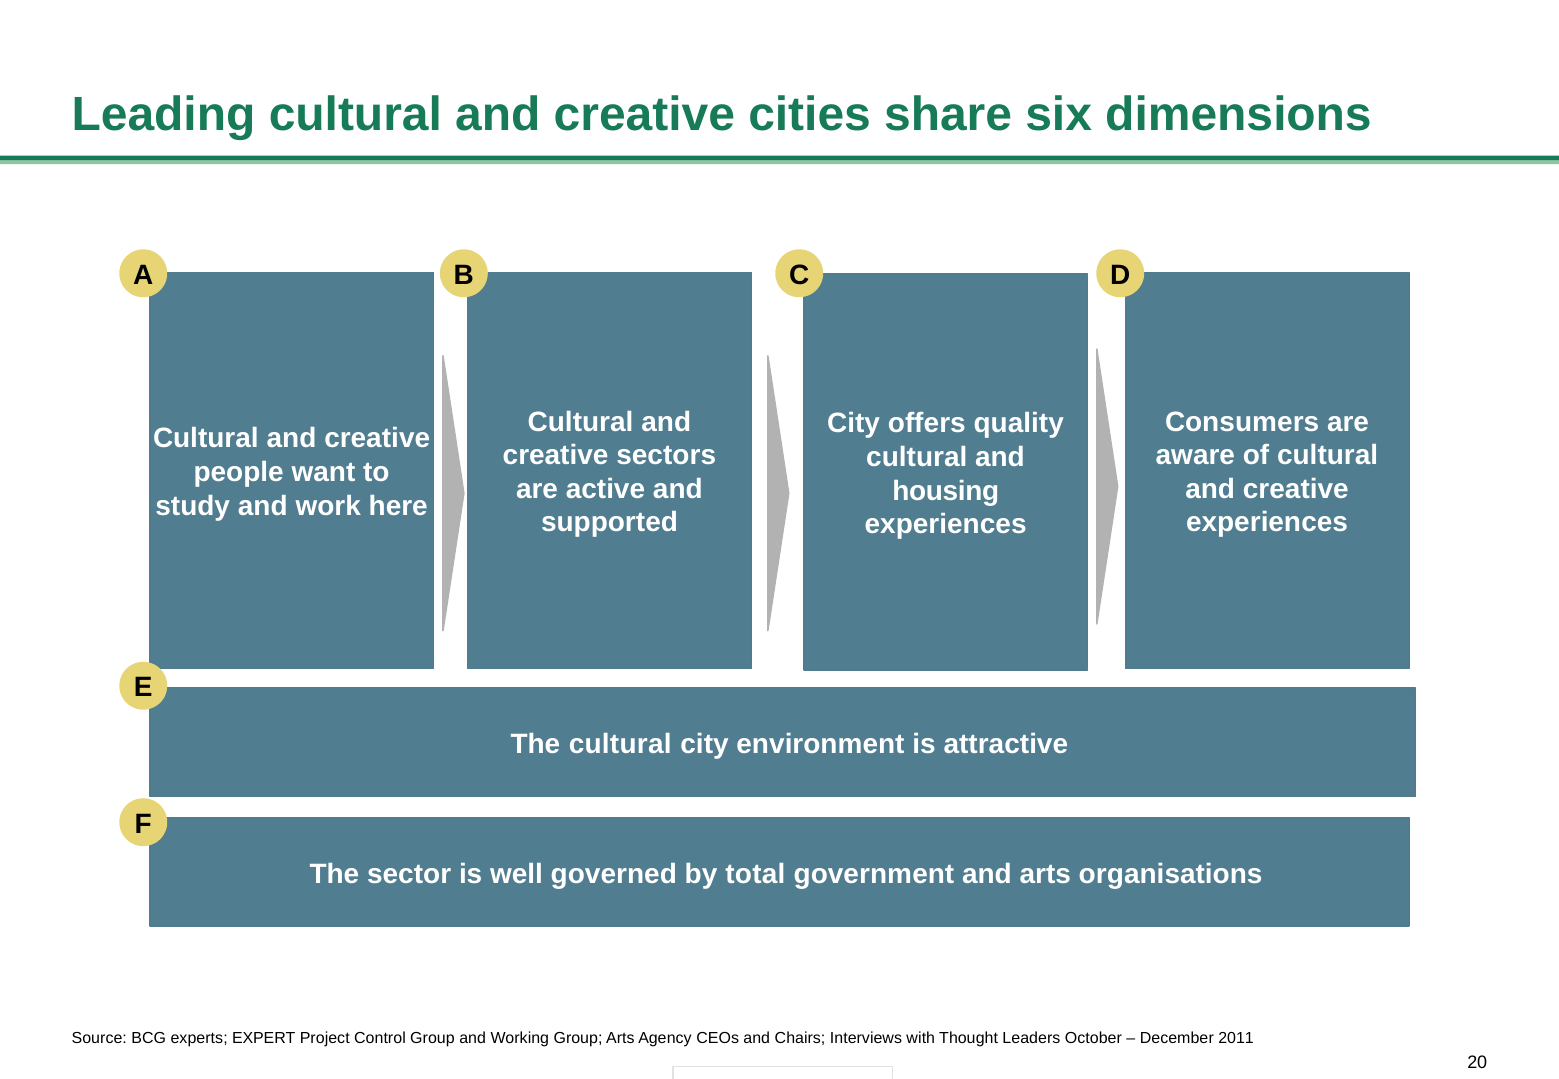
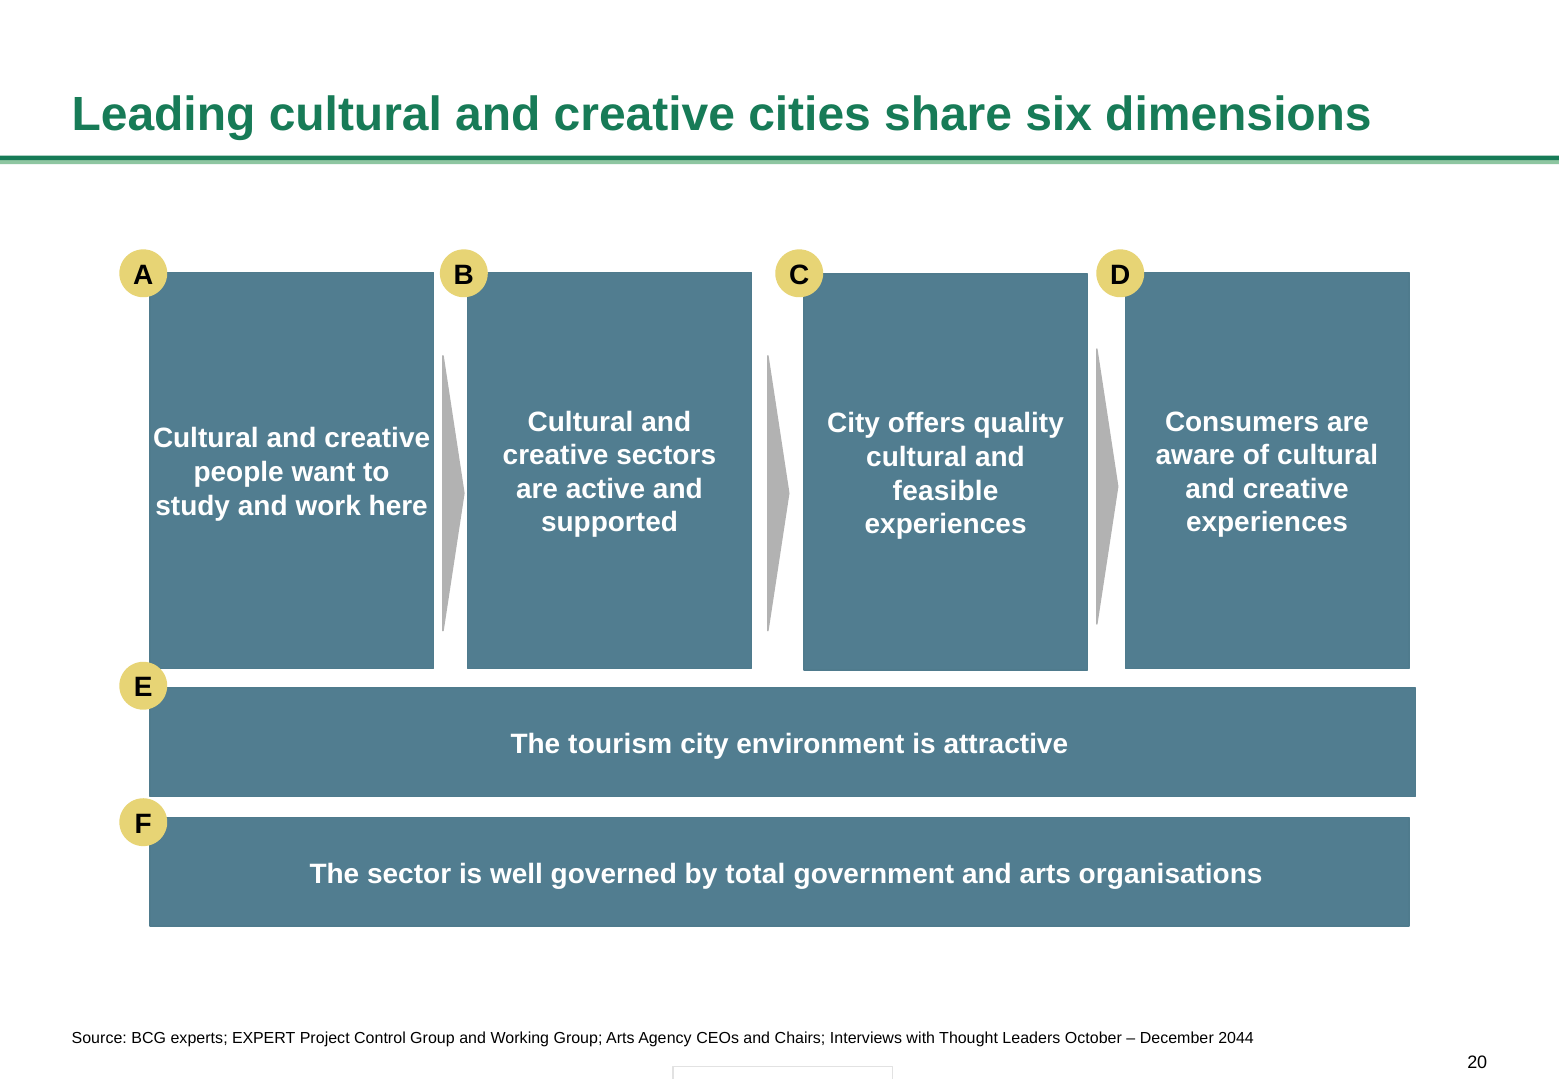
housing: housing -> feasible (946, 491)
The cultural: cultural -> tourism (620, 744)
2011: 2011 -> 2044 (1236, 1038)
